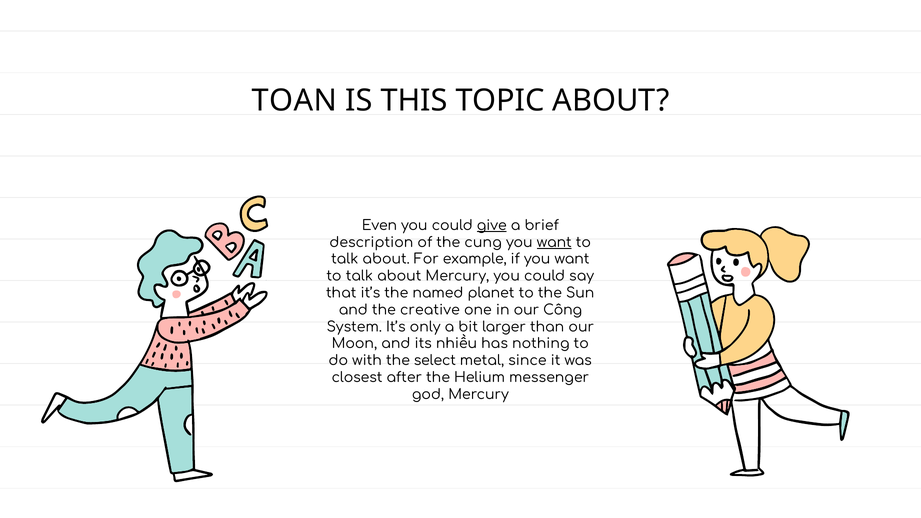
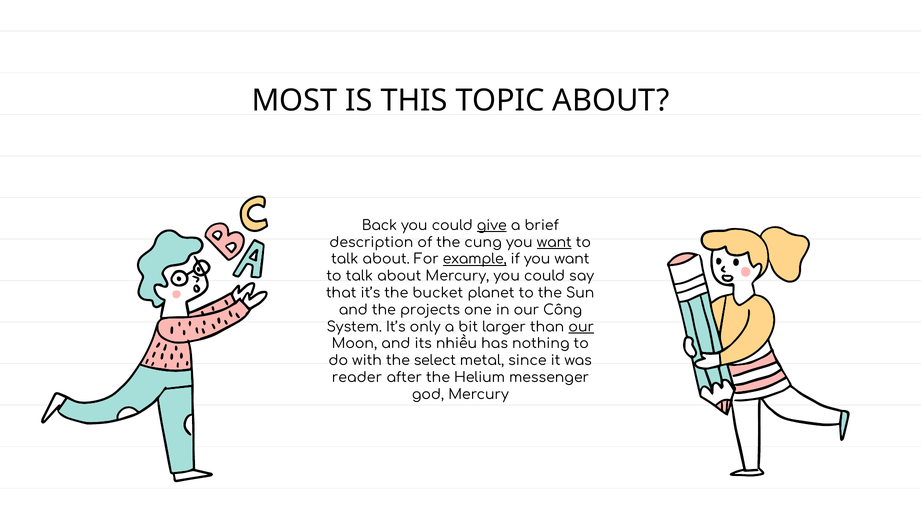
TOAN: TOAN -> MOST (295, 100)
Even: Even -> Back (379, 226)
example underline: none -> present (475, 259)
named: named -> bucket (438, 293)
creative: creative -> projects (430, 310)
our underline: none -> present (581, 327)
closest: closest -> reader (357, 378)
